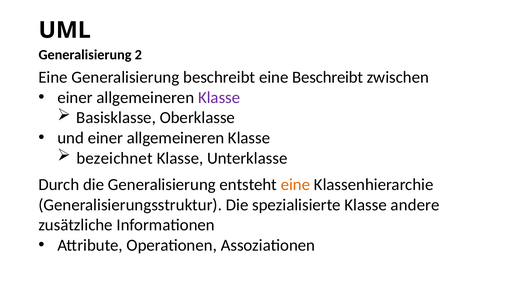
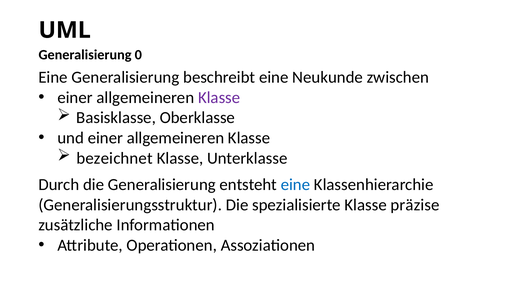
2: 2 -> 0 (138, 55)
eine Beschreibt: Beschreibt -> Neukunde (328, 77)
eine colour: orange -> blue (295, 185)
andere: andere -> präzise (415, 205)
